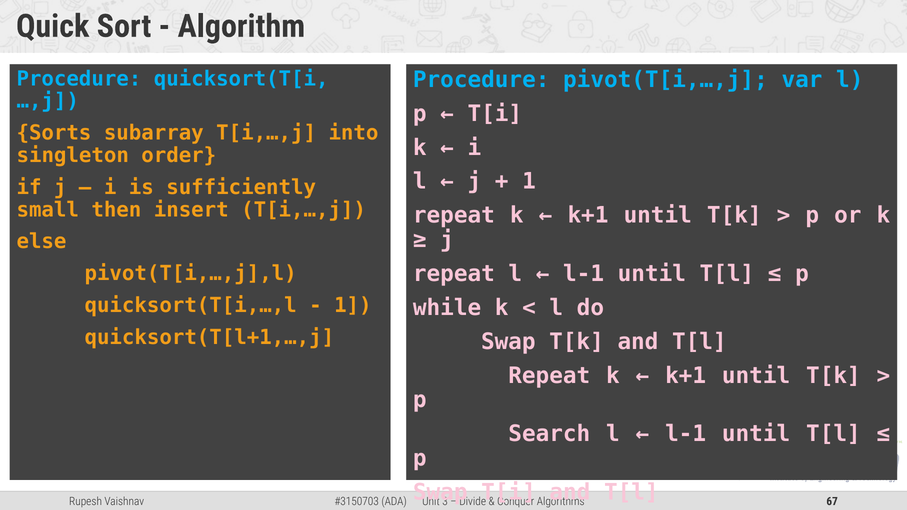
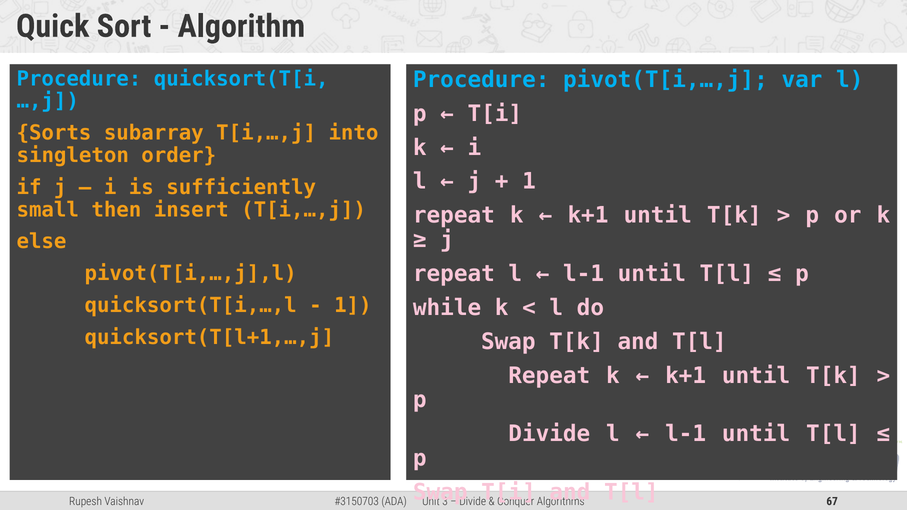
Search: Search -> Divide (549, 434)
